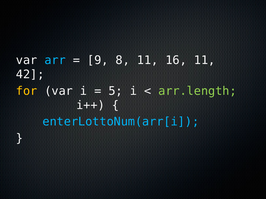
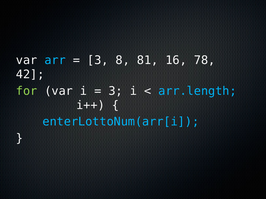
9: 9 -> 3 (98, 60)
8 11: 11 -> 81 (148, 60)
16 11: 11 -> 78 (205, 60)
for colour: yellow -> light green (27, 91)
5: 5 -> 3 (116, 91)
arr.length colour: light green -> light blue (197, 91)
